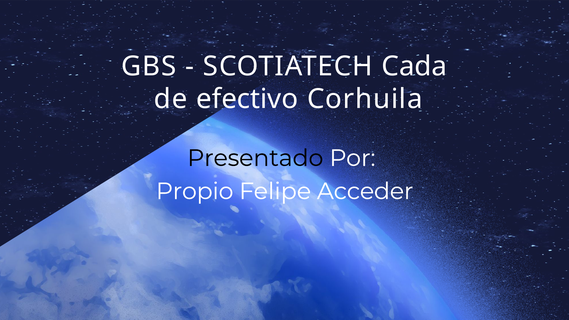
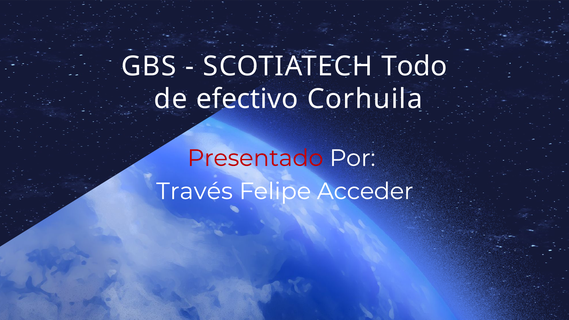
Cada: Cada -> Todo (414, 66)
Presentado colour: black -> red (255, 158)
Propio: Propio -> Través (194, 191)
